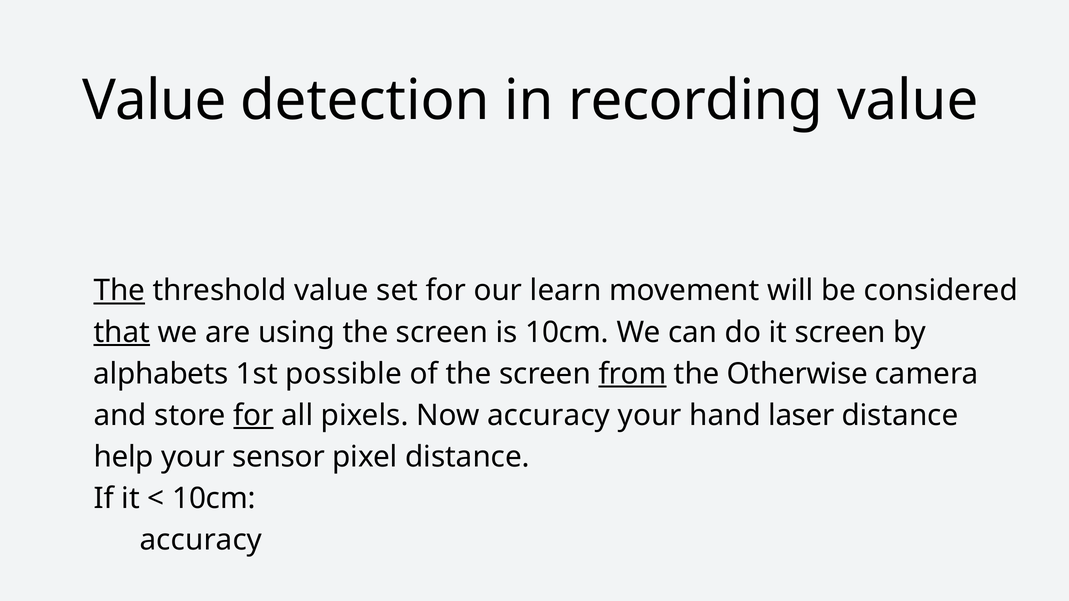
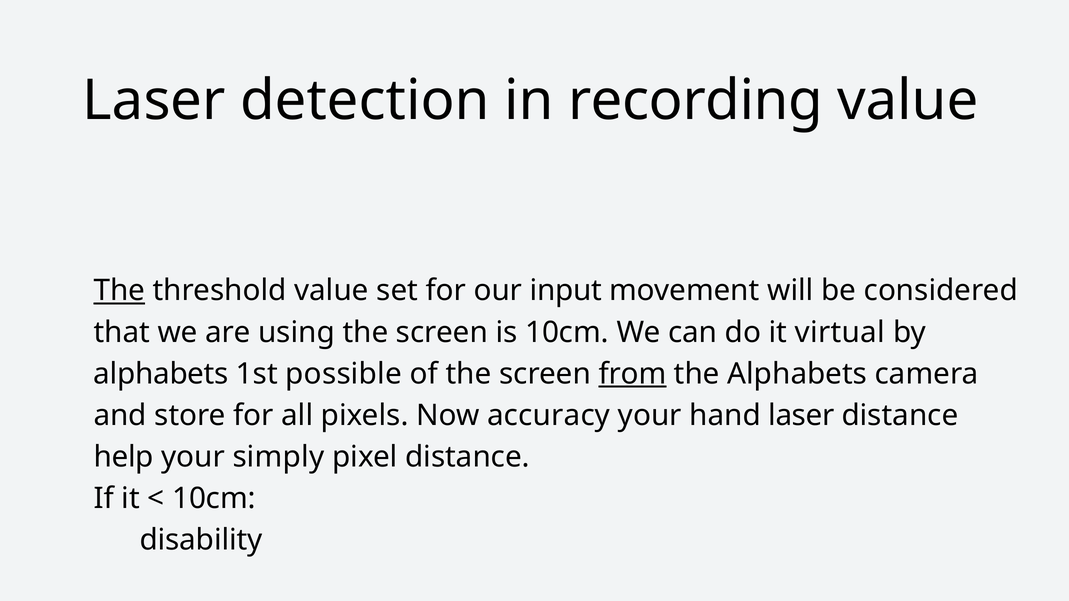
Value: Value -> Laser (154, 101)
learn: learn -> input (566, 291)
that underline: present -> none (122, 332)
it screen: screen -> virtual (840, 332)
the Otherwise: Otherwise -> Alphabets (797, 374)
for underline: present -> none (253, 416)
sensor: sensor -> simply (278, 457)
accuracy: accuracy -> disability (201, 540)
